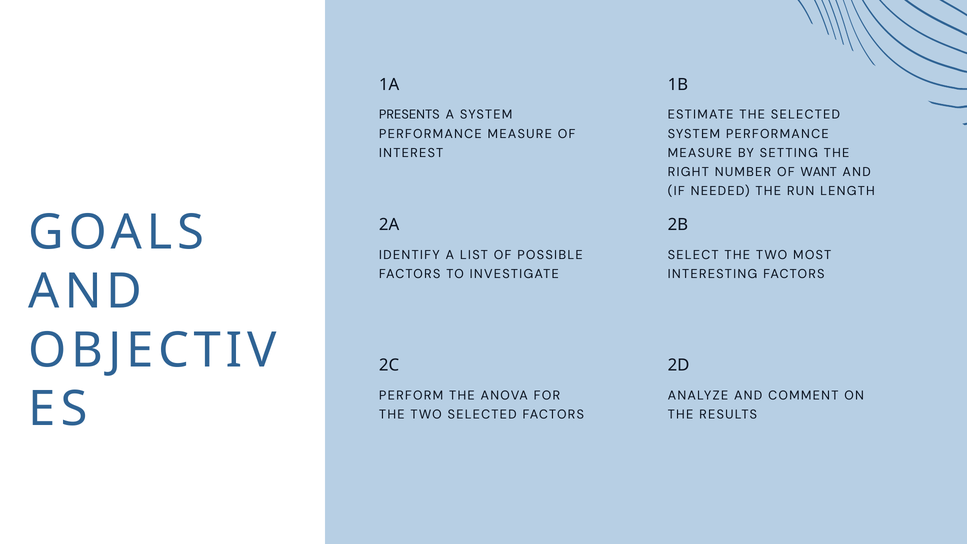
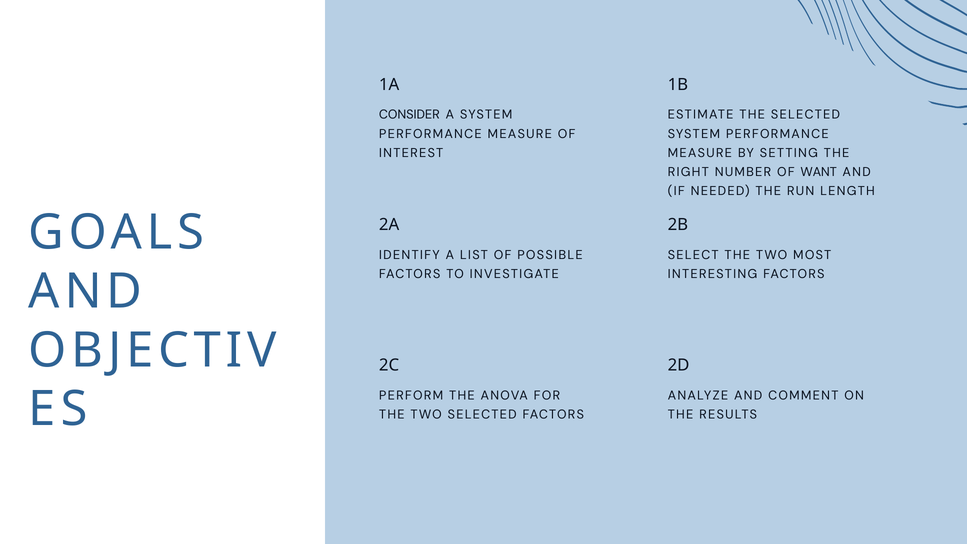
PRESENTS: PRESENTS -> CONSIDER (409, 115)
